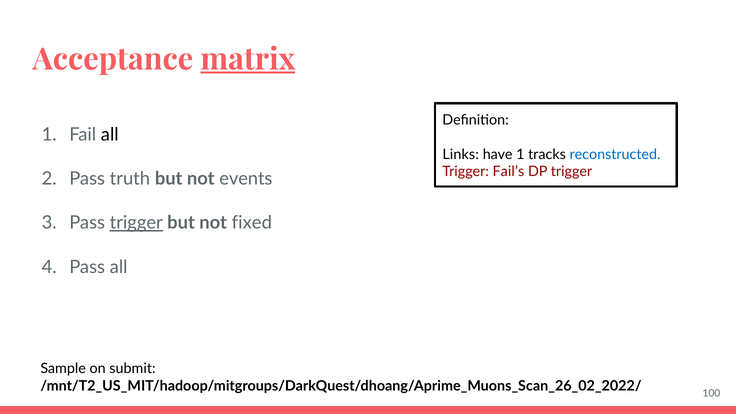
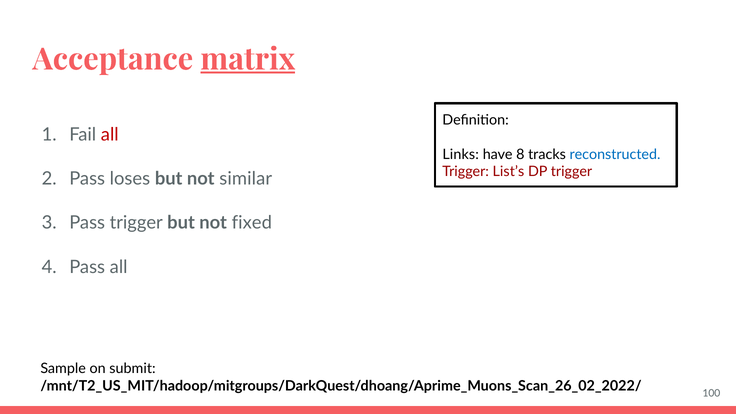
all colour: black -> red (110, 135)
have 1: 1 -> 8 (520, 154)
Fail’s: Fail’s -> List’s (508, 172)
truth: truth -> loses (130, 179)
events: events -> similar (246, 179)
trigger underline: present -> none (136, 223)
